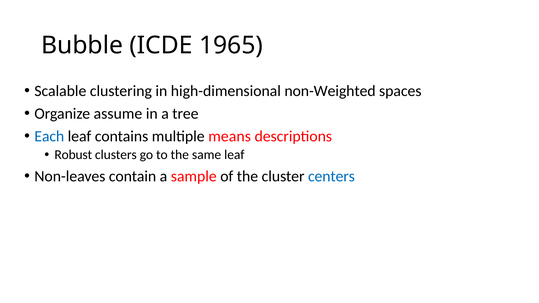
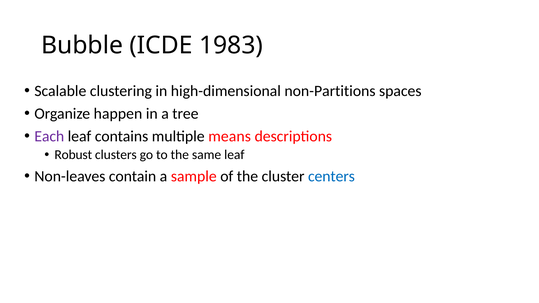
1965: 1965 -> 1983 (231, 45)
non-Weighted: non-Weighted -> non-Partitions (330, 91)
assume: assume -> happen (118, 114)
Each colour: blue -> purple (49, 136)
